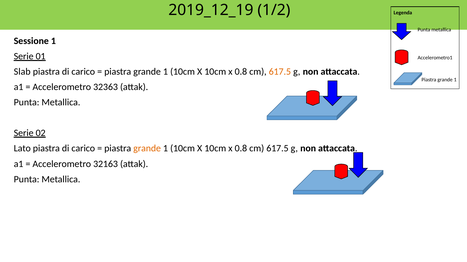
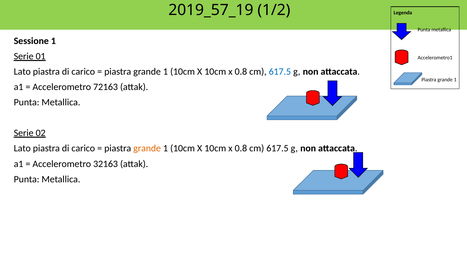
2019_12_19: 2019_12_19 -> 2019_57_19 (211, 10)
Slab: Slab -> Lato (22, 72)
617.5 colour: orange -> blue (280, 72)
32363: 32363 -> 72163 (106, 87)
